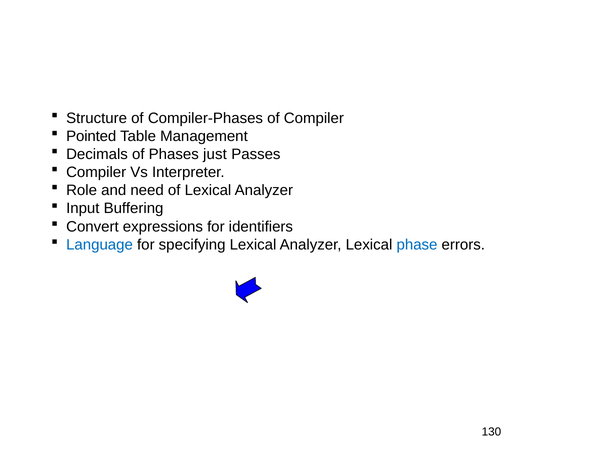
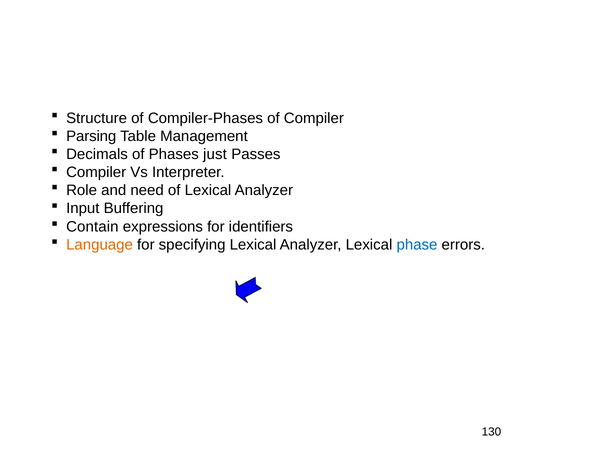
Pointed: Pointed -> Parsing (91, 136)
Convert: Convert -> Contain (92, 226)
Language colour: blue -> orange (100, 244)
